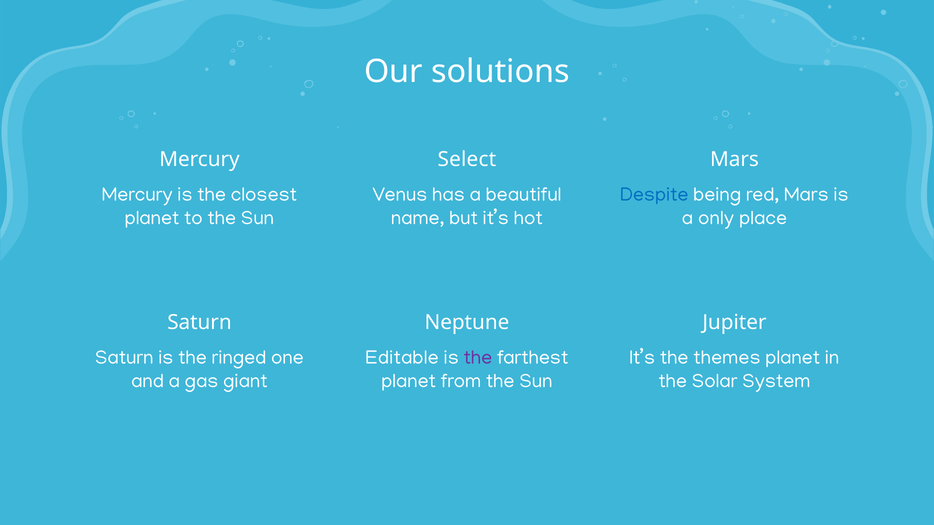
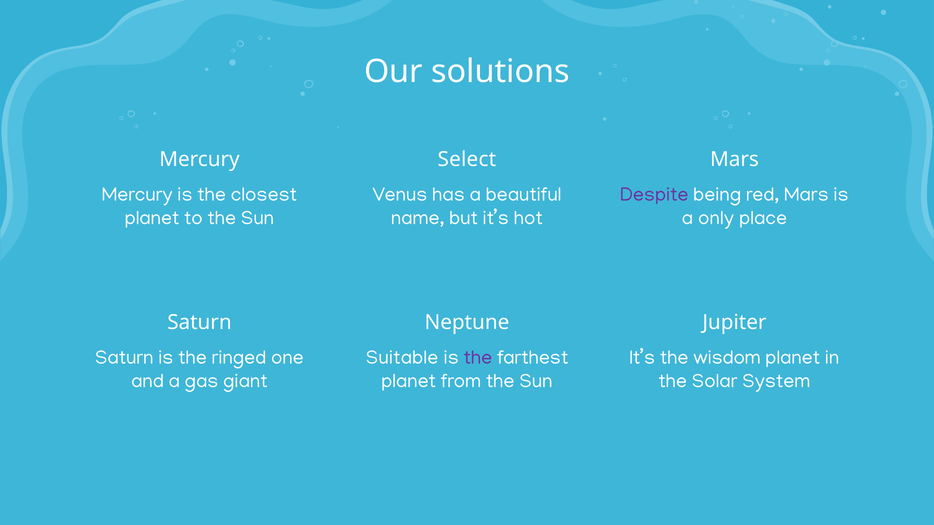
Despite colour: blue -> purple (654, 194)
Editable: Editable -> Suitable (402, 358)
themes: themes -> wisdom (727, 358)
